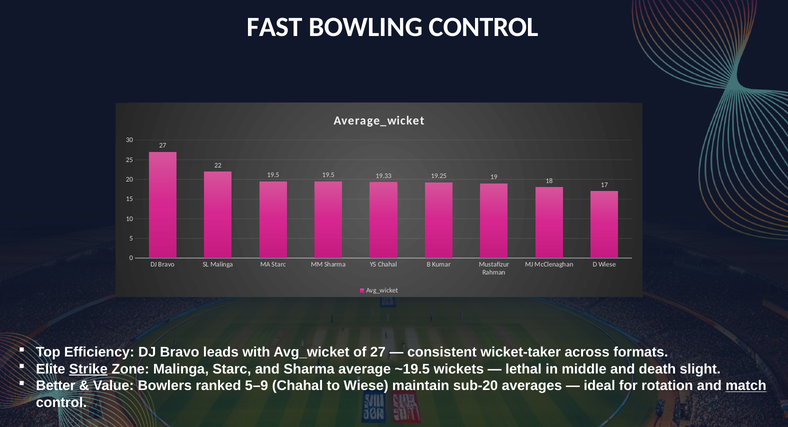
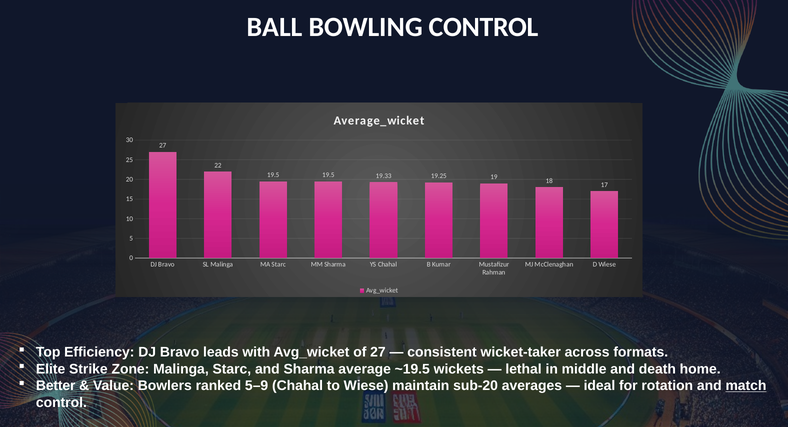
FAST: FAST -> BALL (275, 27)
Strike underline: present -> none (88, 369)
slight: slight -> home (700, 369)
